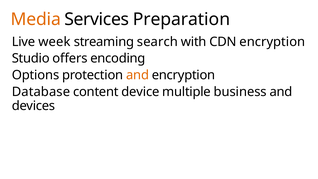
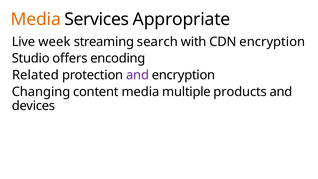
Preparation: Preparation -> Appropriate (182, 19)
Options: Options -> Related (35, 75)
and colour: orange -> purple (138, 75)
Database: Database -> Changing (41, 92)
content device: device -> media (140, 92)
business: business -> products (240, 92)
